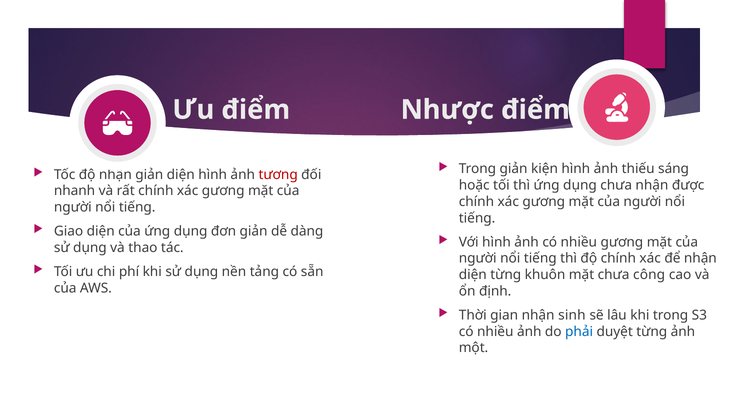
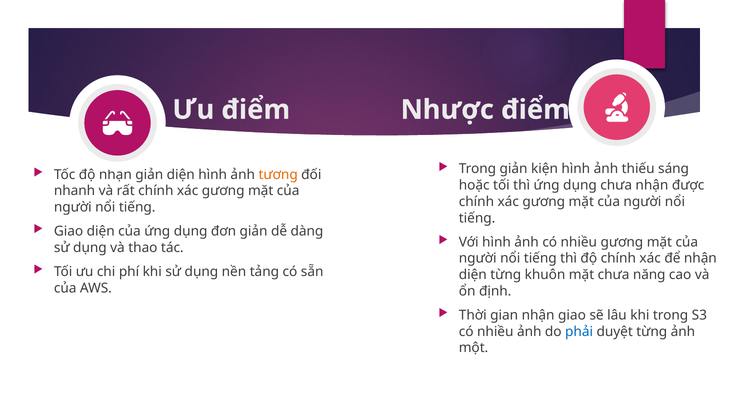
tương colour: red -> orange (278, 175)
công: công -> năng (649, 275)
nhận sinh: sinh -> giao (572, 315)
